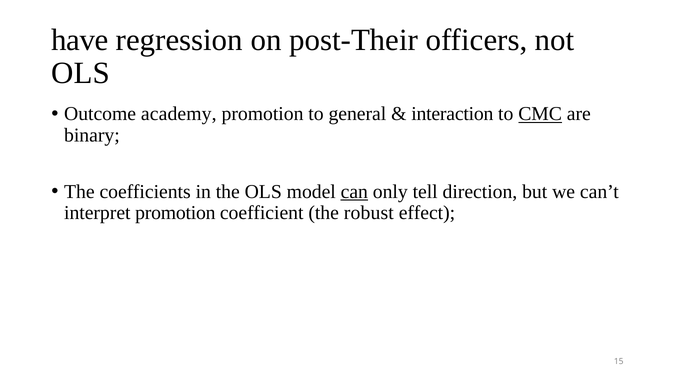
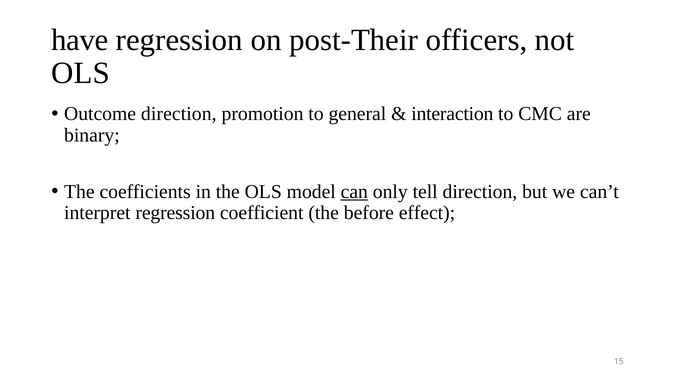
Outcome academy: academy -> direction (179, 114)
CMC underline: present -> none (540, 114)
interpret promotion: promotion -> regression (175, 213)
robust: robust -> before (369, 213)
